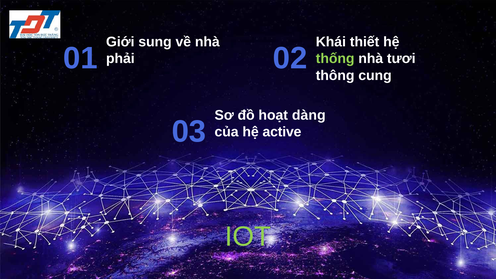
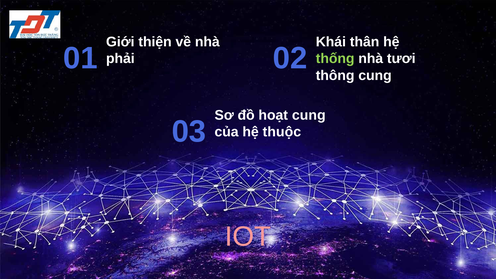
sung: sung -> thiện (155, 42)
thiết: thiết -> thân (365, 42)
hoạt dàng: dàng -> cung (309, 115)
active: active -> thuộc (282, 132)
IOT colour: light green -> pink (248, 237)
